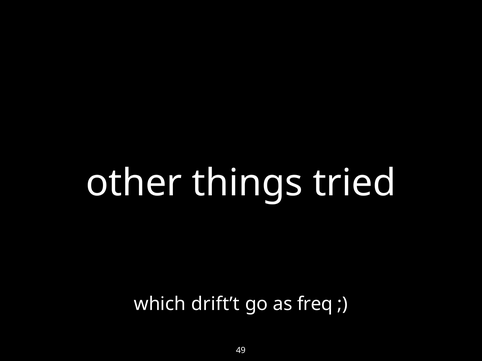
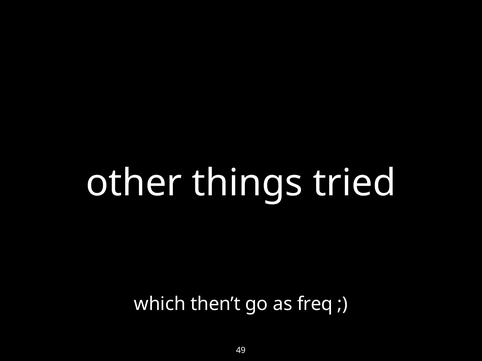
drift’t: drift’t -> then’t (216, 304)
